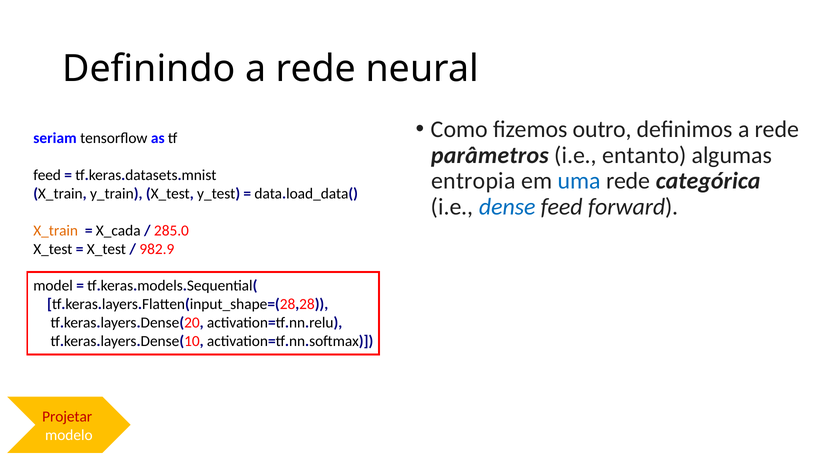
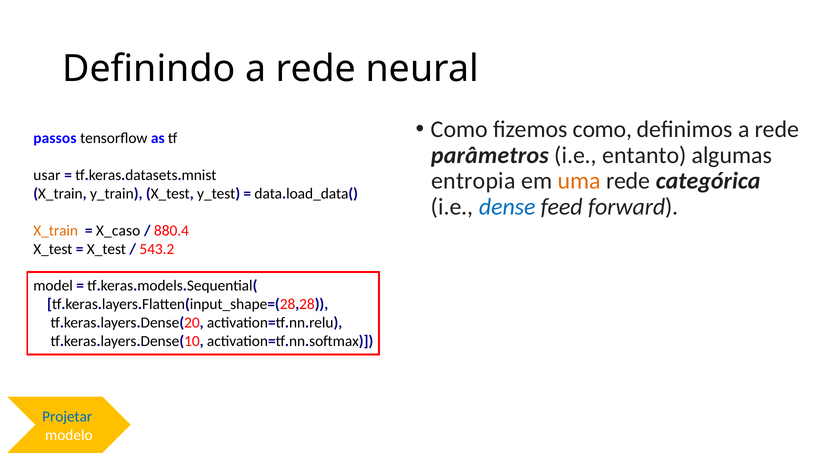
fizemos outro: outro -> como (602, 129)
seriam: seriam -> passos (55, 138)
feed: feed -> usar (47, 175)
uma colour: blue -> orange (579, 181)
X_cada: X_cada -> X_caso (118, 230)
285.0: 285.0 -> 880.4 (171, 230)
982.9: 982.9 -> 543.2 (157, 249)
Projetar colour: red -> blue (67, 416)
